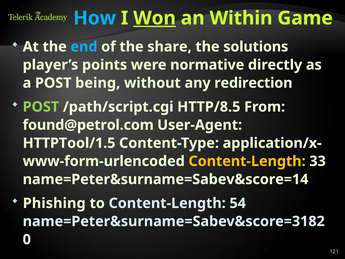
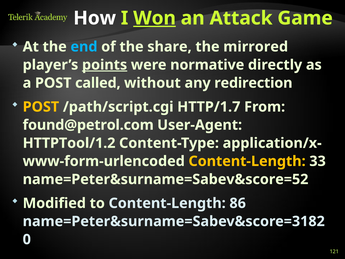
How colour: light blue -> white (95, 18)
Within: Within -> Attack (241, 18)
solutions: solutions -> mirrored (256, 47)
points underline: none -> present (105, 65)
being: being -> called (98, 83)
POST colour: light green -> yellow (41, 107)
HTTP/8.5: HTTP/8.5 -> HTTP/1.7 (209, 107)
HTTPTool/1.5: HTTPTool/1.5 -> HTTPTool/1.2 (69, 143)
name=Peter&surname=Sabev&score=14: name=Peter&surname=Sabev&score=14 -> name=Peter&surname=Sabev&score=52 (166, 179)
Phishing: Phishing -> Modified (54, 203)
54: 54 -> 86 (238, 203)
